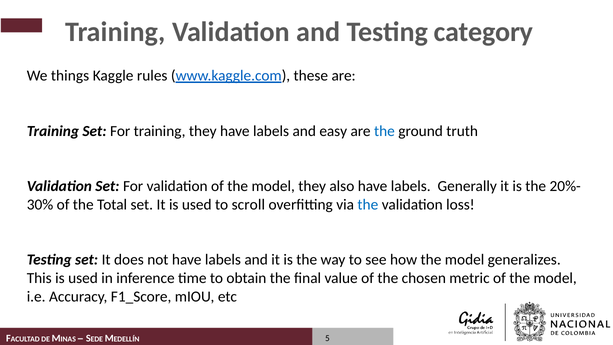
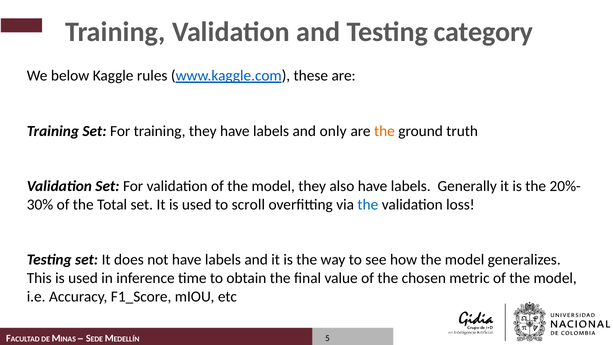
things: things -> below (70, 75)
easy: easy -> only (333, 131)
the colour: blue -> orange (384, 131)
